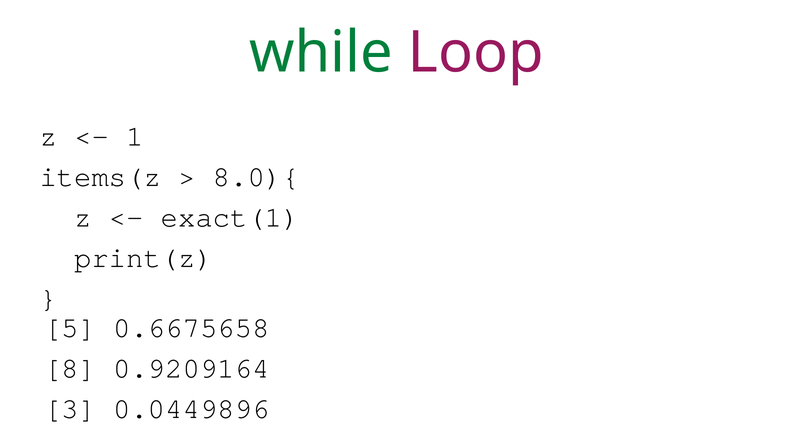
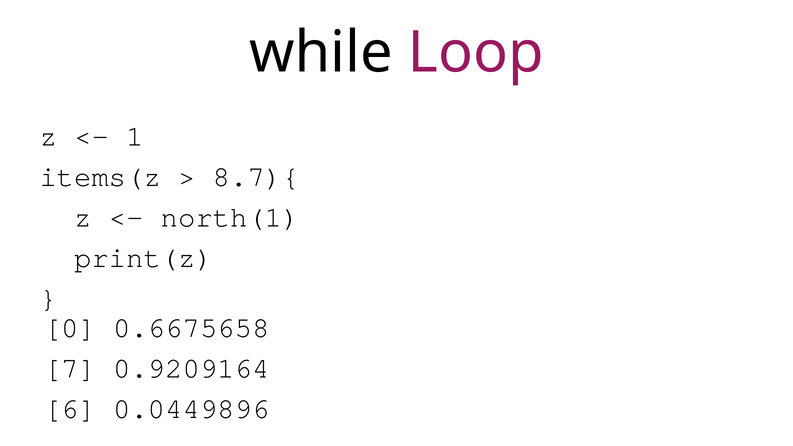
while colour: green -> black (321, 53)
8.0){: 8.0){ -> 8.7){ (256, 177)
exact(1: exact(1 -> north(1 (230, 217)
5: 5 -> 0 (70, 328)
8: 8 -> 7 (70, 368)
3: 3 -> 6 (70, 409)
